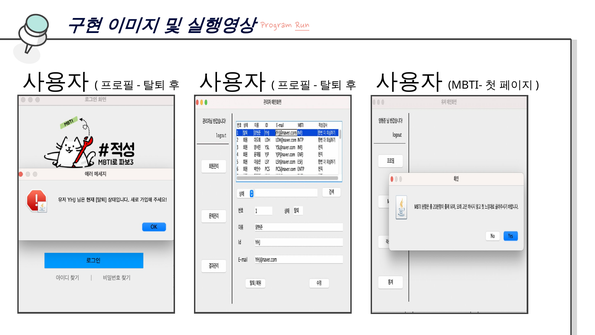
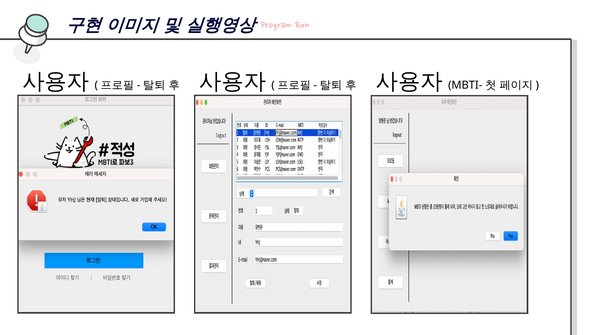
Run underline: present -> none (302, 25)
